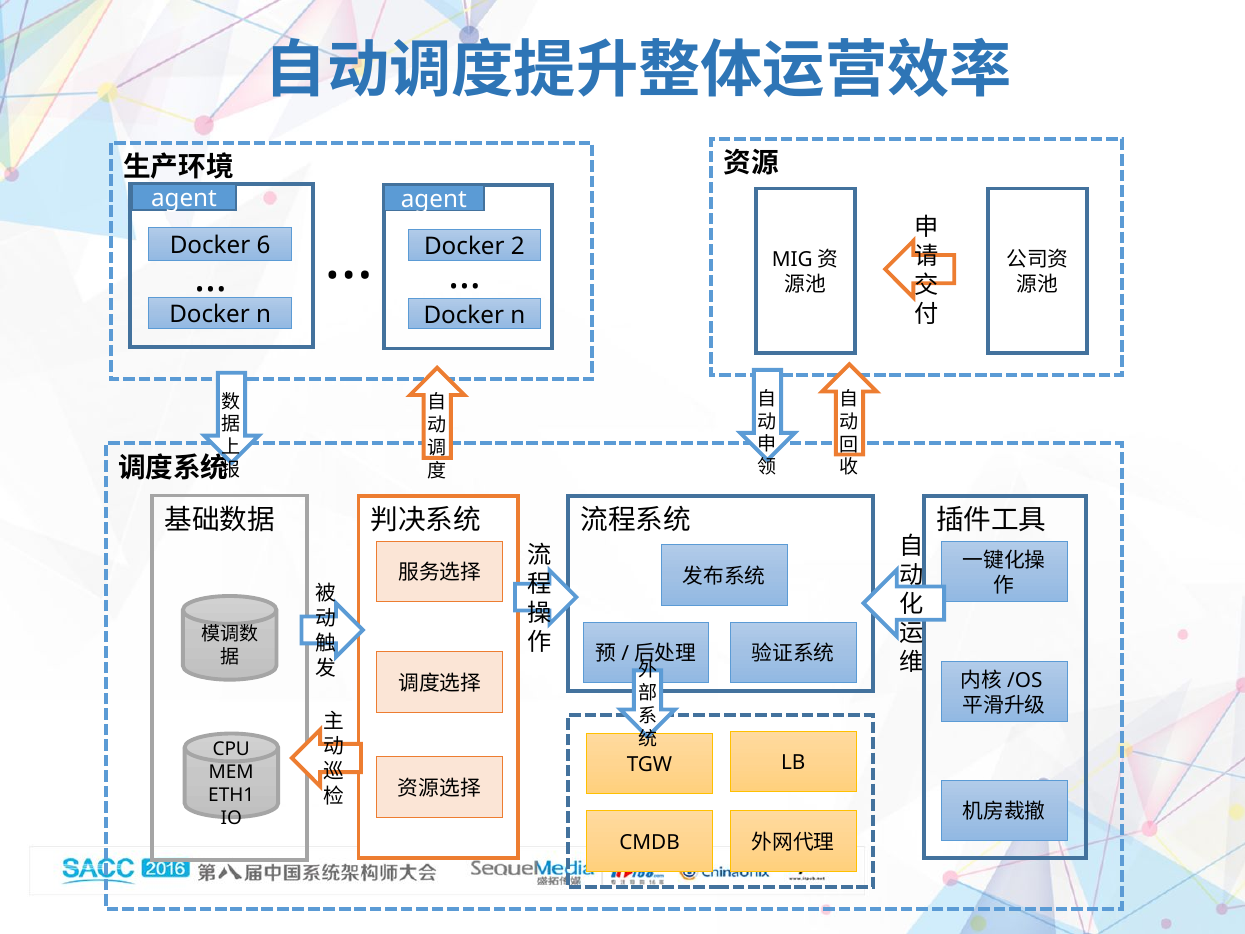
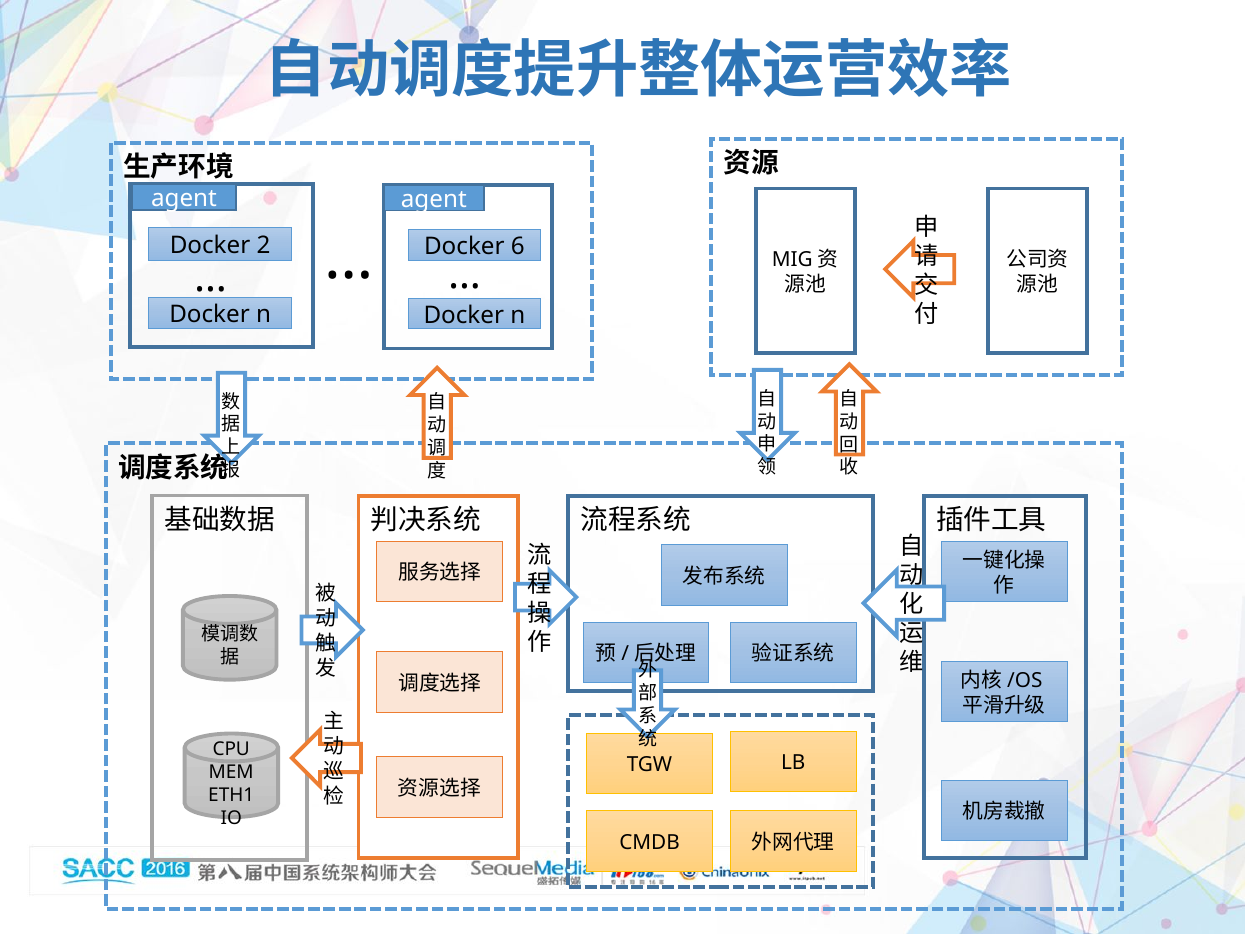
6: 6 -> 2 (264, 246)
2: 2 -> 6 (518, 246)
